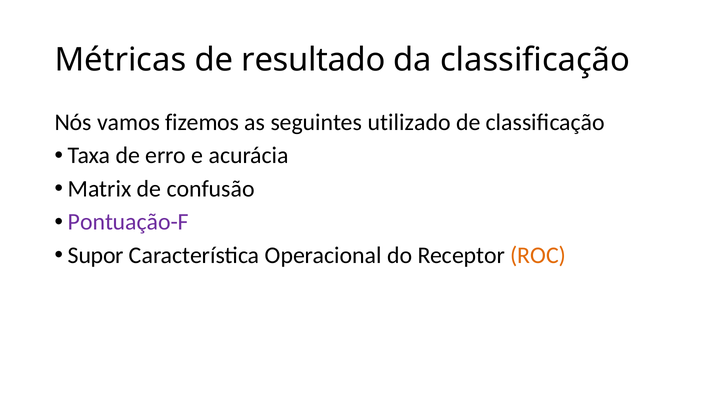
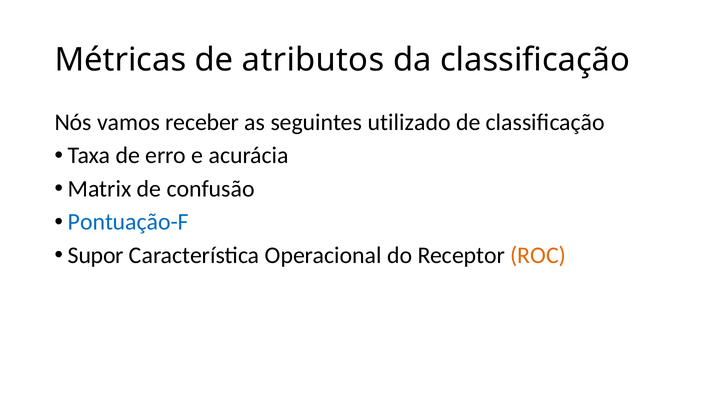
resultado: resultado -> atributos (313, 60)
fizemos: fizemos -> receber (202, 122)
Pontuação-F colour: purple -> blue (128, 222)
